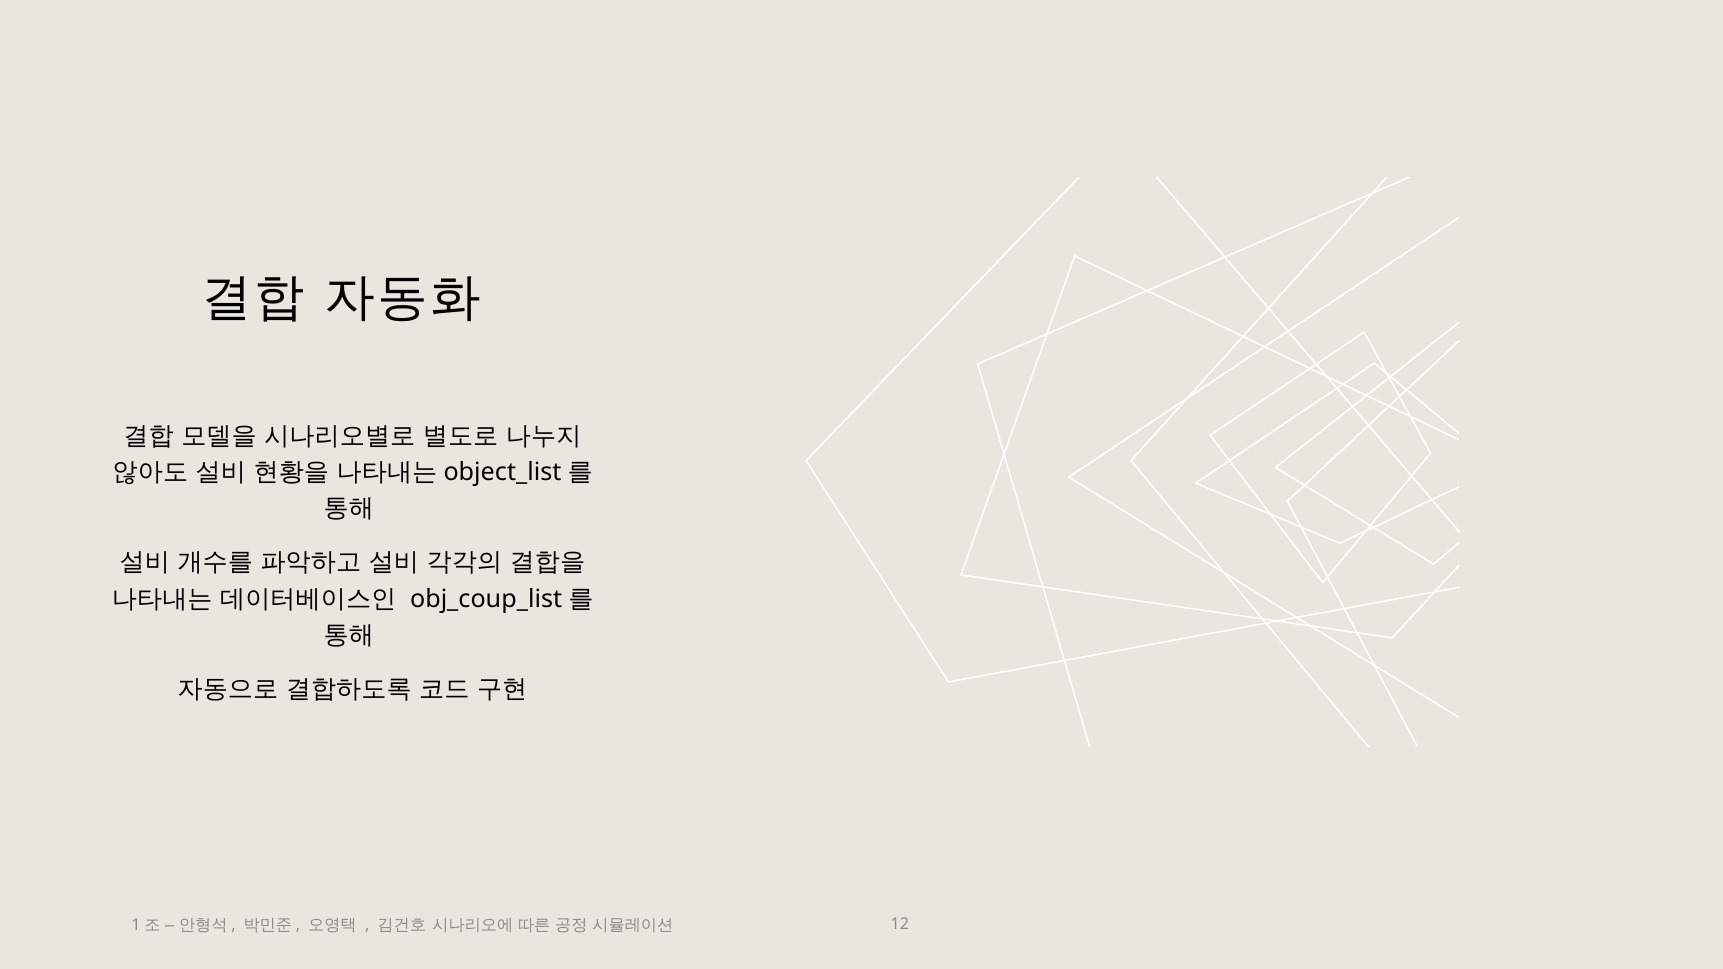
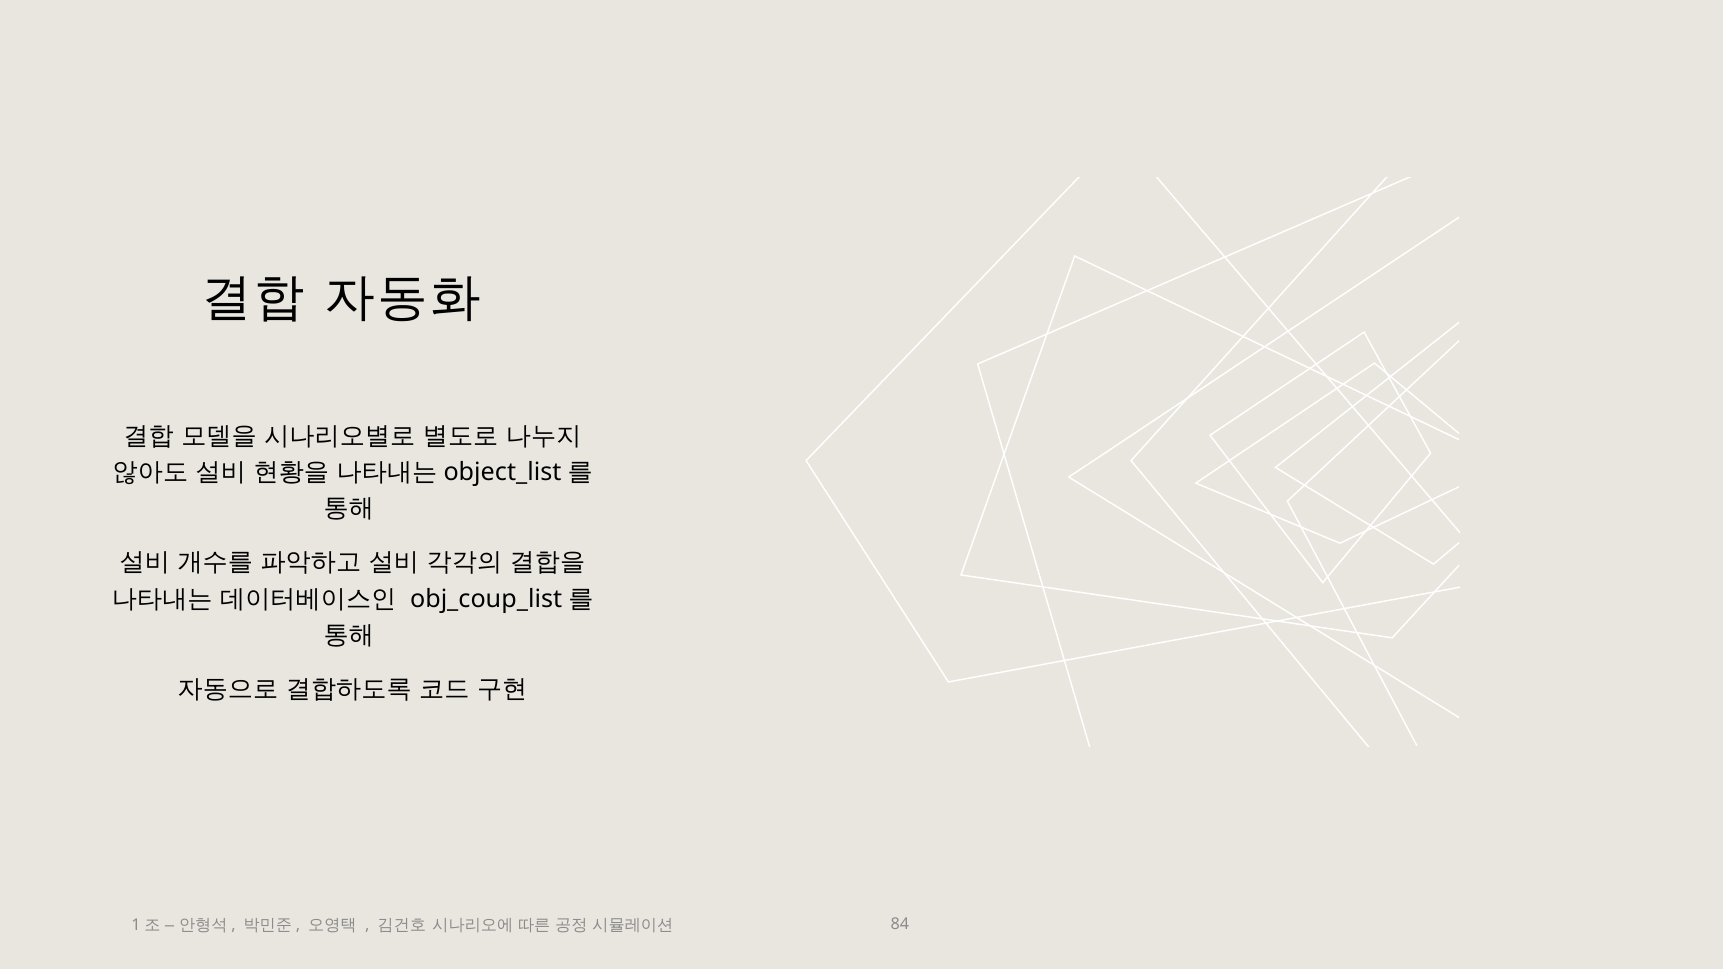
12: 12 -> 84 (900, 924)
